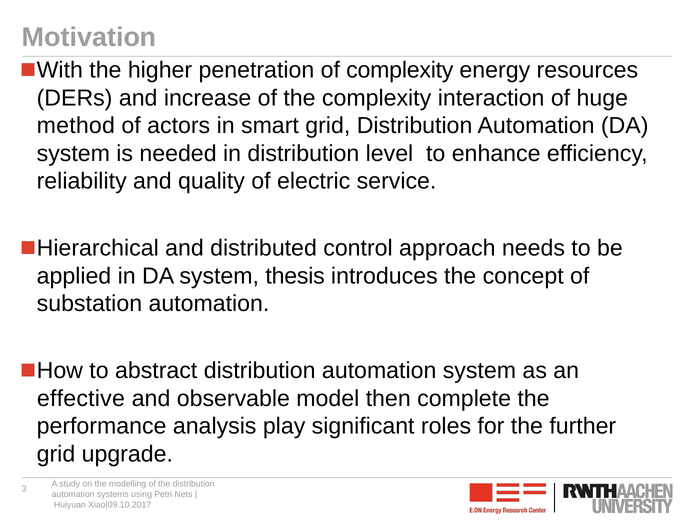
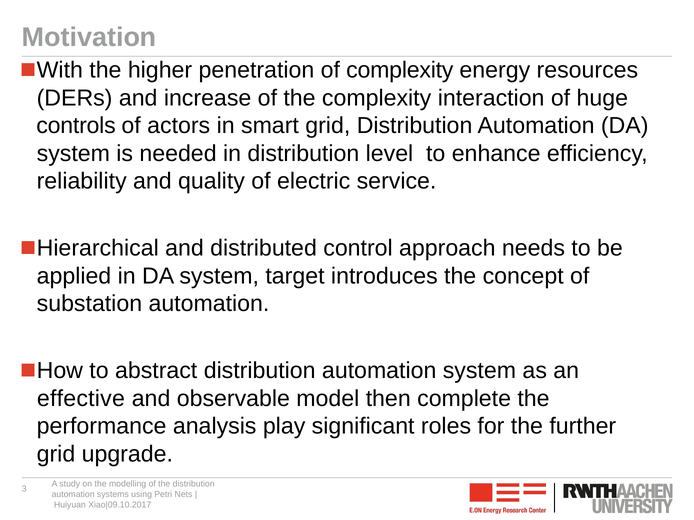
method: method -> controls (76, 126)
thesis: thesis -> target (295, 276)
